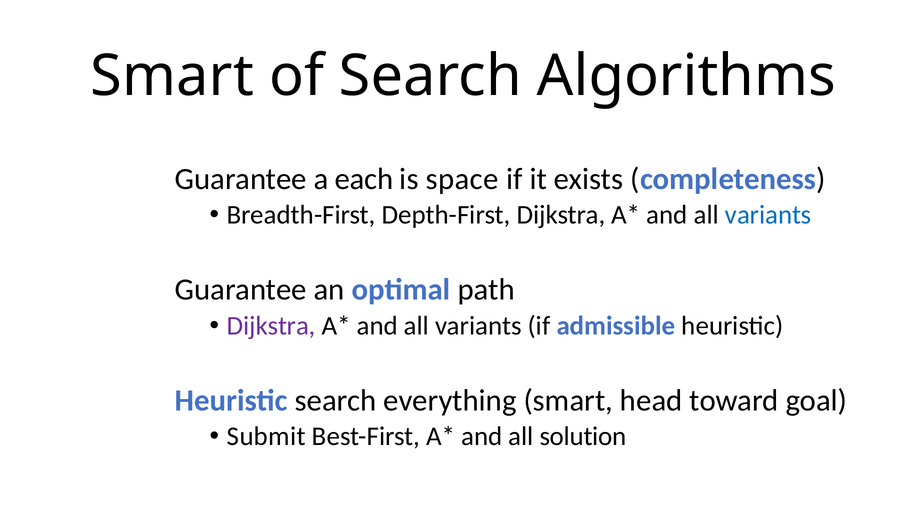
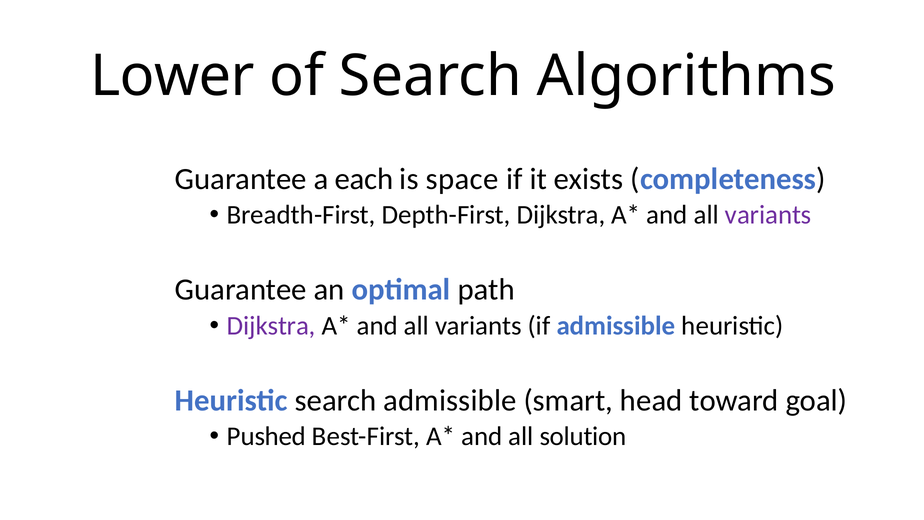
Smart: Smart -> Lower (172, 76)
variants colour: blue -> purple (768, 215)
search everything: everything -> admissible (450, 400)
Submit: Submit -> Pushed (266, 436)
